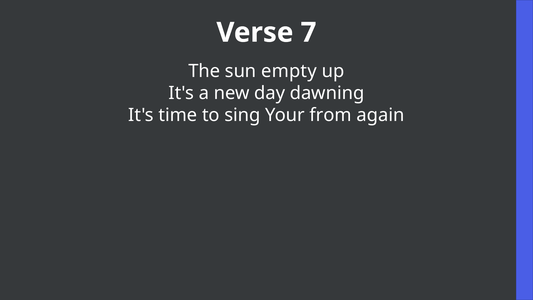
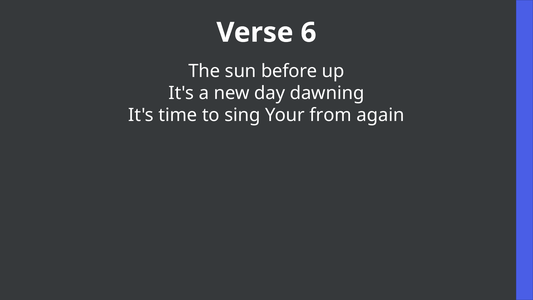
7: 7 -> 6 (309, 33)
empty: empty -> before (289, 71)
